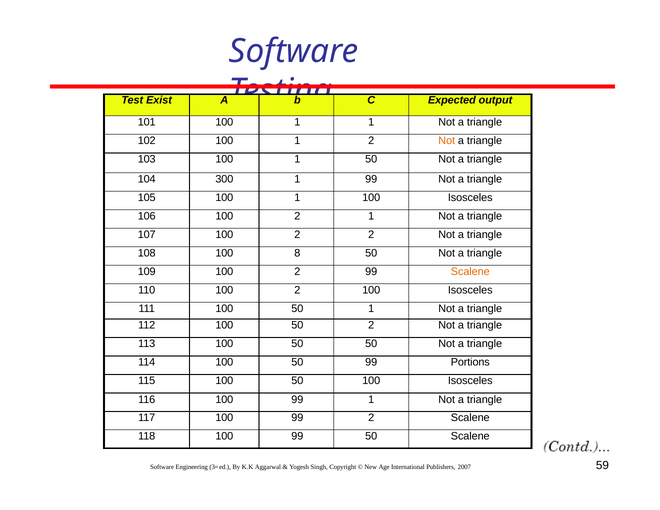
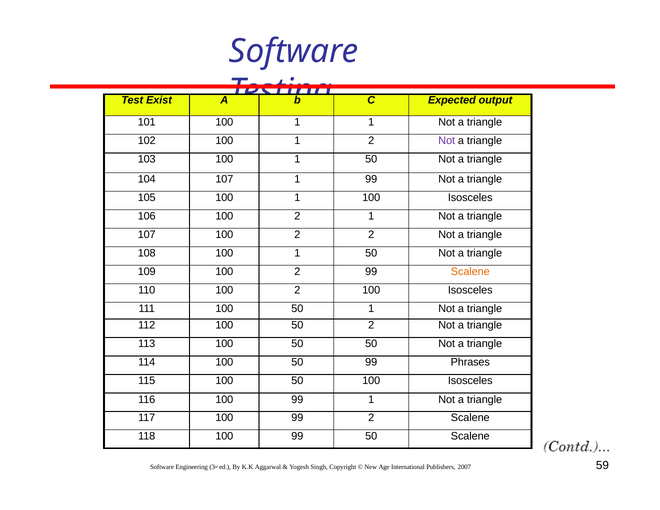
Not colour: orange -> purple (447, 141)
104 300: 300 -> 107 (224, 179)
108 100 8: 8 -> 1 (297, 253)
Portions: Portions -> Phrases (470, 362)
